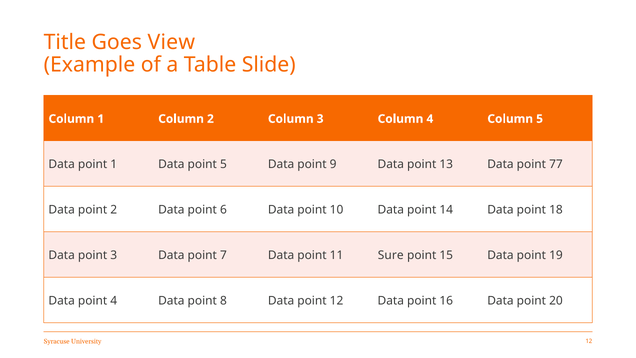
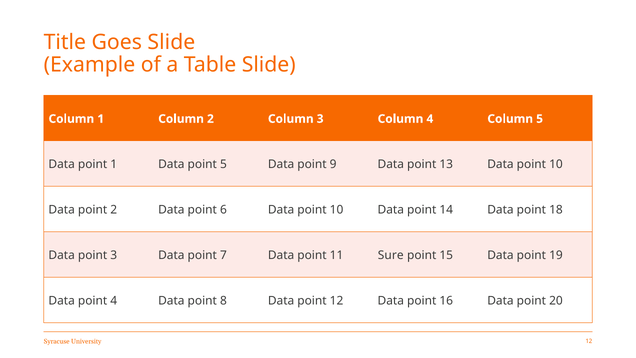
Goes View: View -> Slide (171, 42)
13 Data point 77: 77 -> 10 (556, 164)
